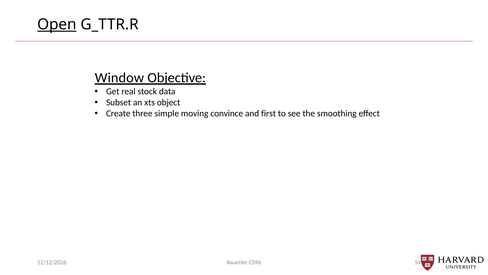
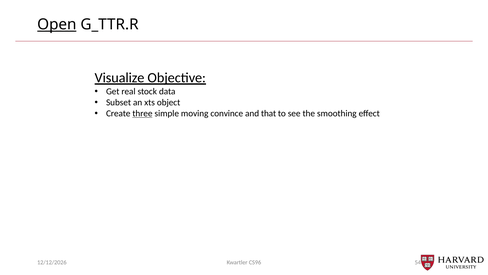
Window: Window -> Visualize (120, 78)
three underline: none -> present (142, 113)
first: first -> that (269, 113)
